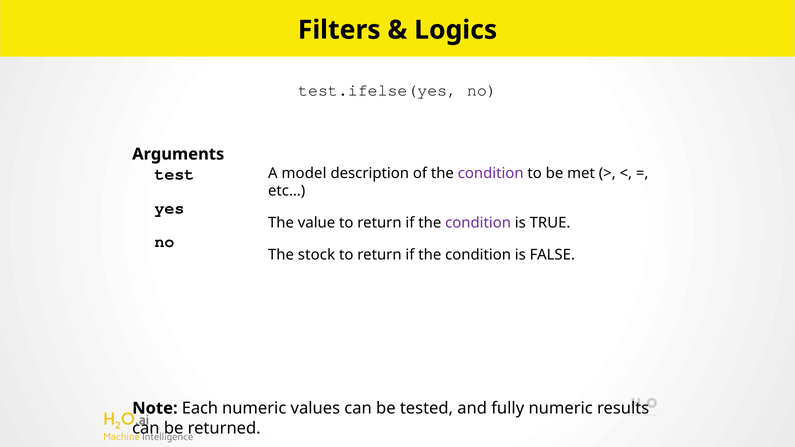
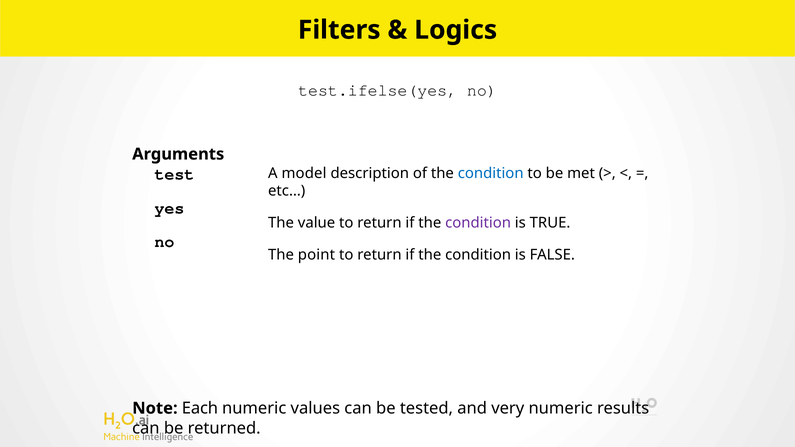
condition colour: purple -> blue (491, 173)
stock: stock -> point (316, 255)
fully: fully -> very (508, 408)
